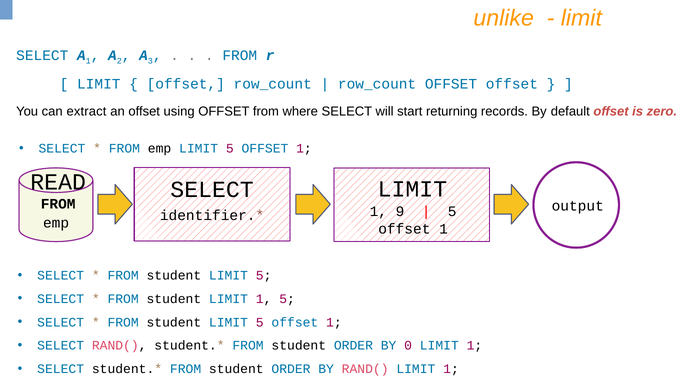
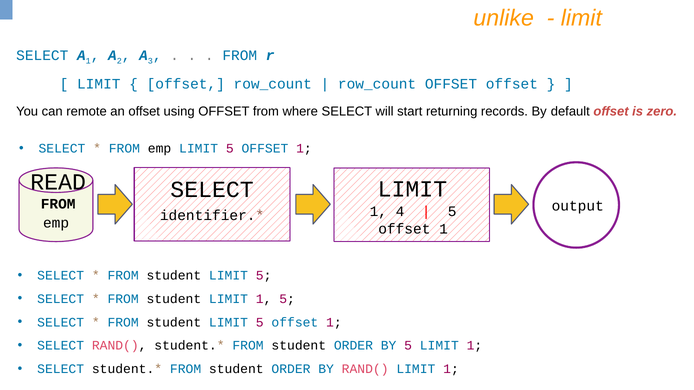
extract: extract -> remote (87, 112)
9: 9 -> 4 (400, 212)
BY 0: 0 -> 5 (408, 346)
